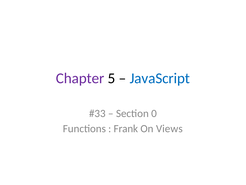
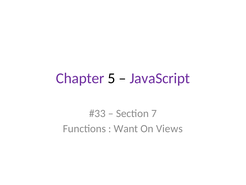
JavaScript colour: blue -> purple (160, 78)
0: 0 -> 7 (154, 113)
Frank: Frank -> Want (126, 128)
